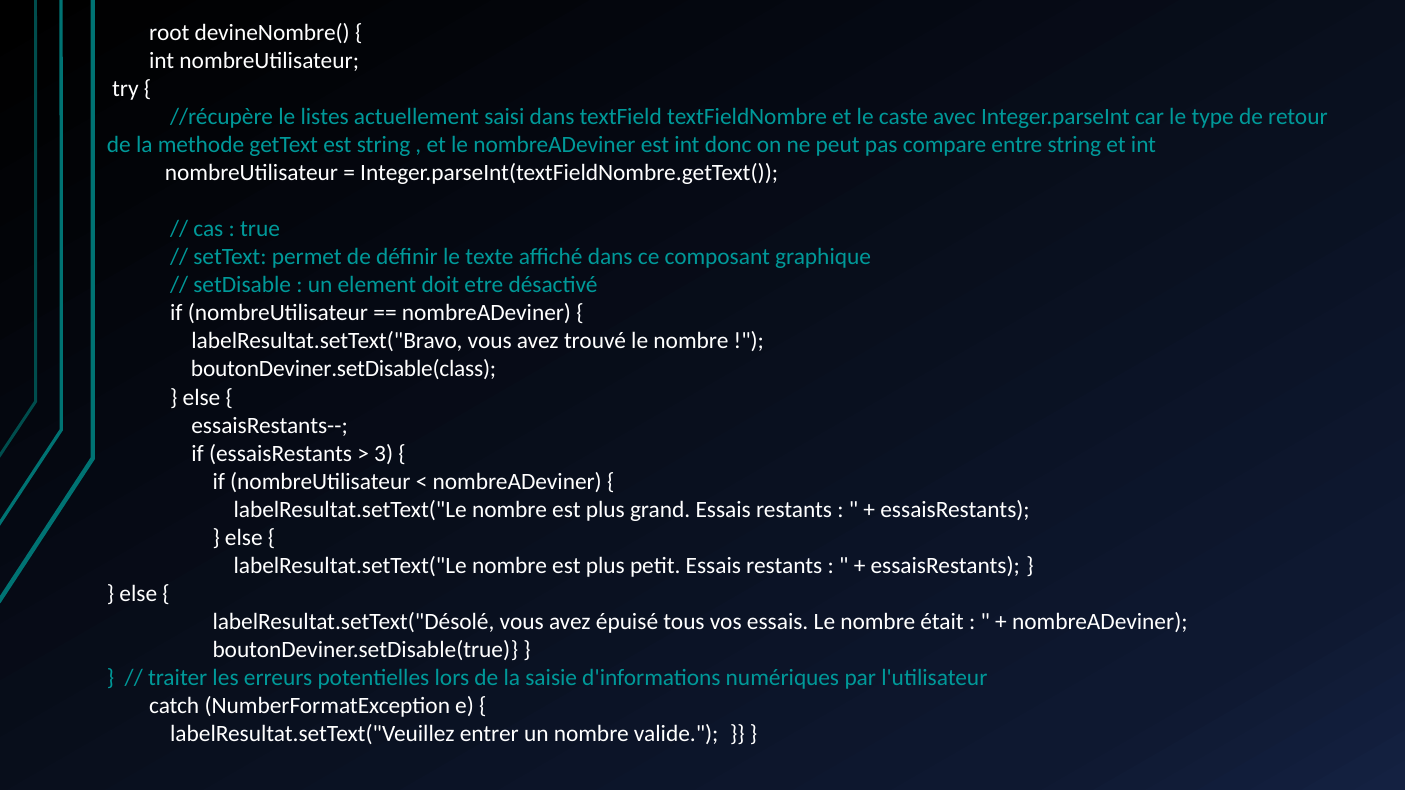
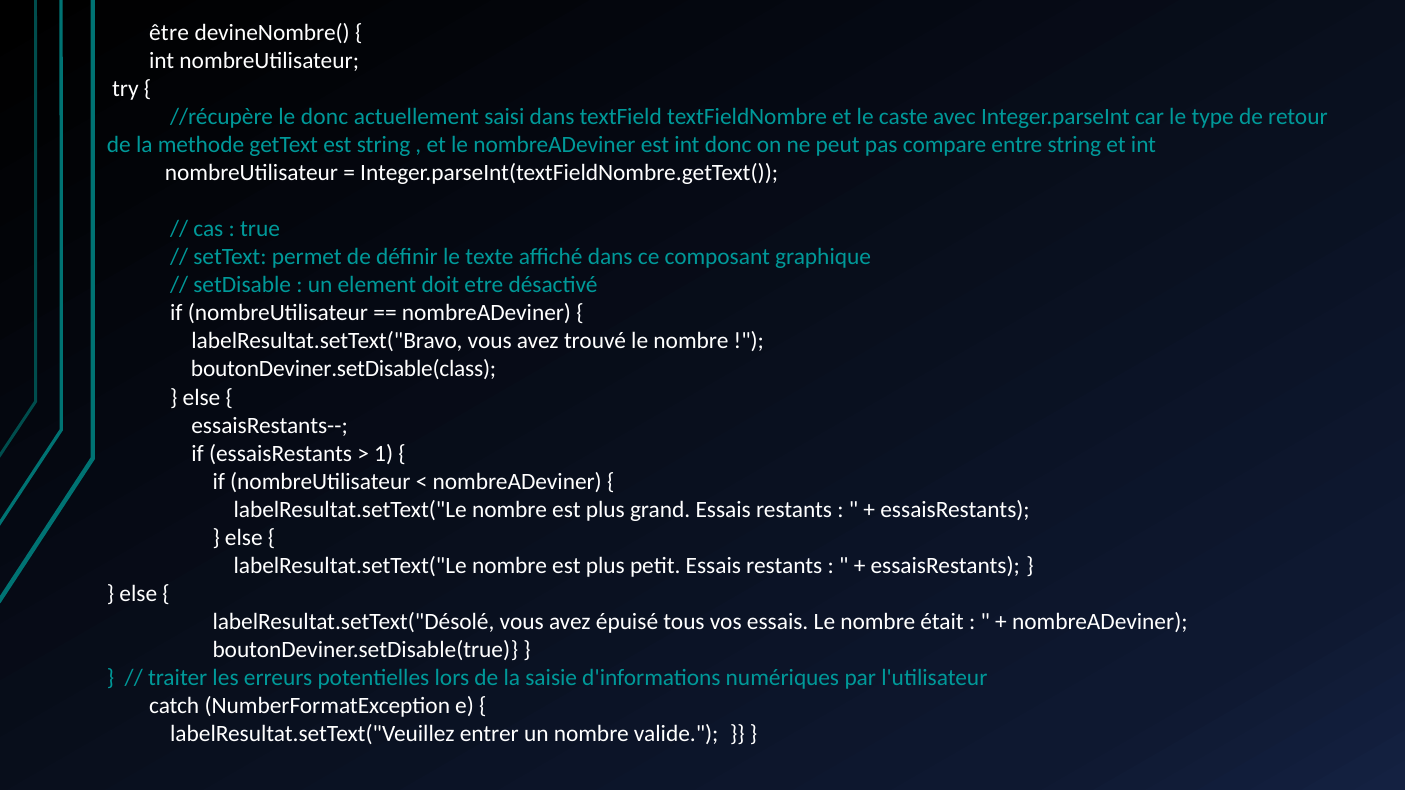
root: root -> être (169, 32)
le listes: listes -> donc (325, 117)
3: 3 -> 1 (384, 454)
